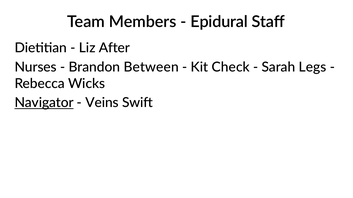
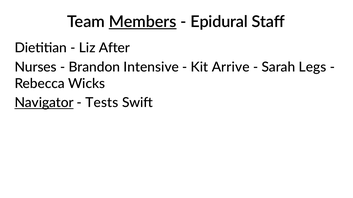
Members underline: none -> present (143, 22)
Between: Between -> Intensive (151, 67)
Check: Check -> Arrive (231, 67)
Veins: Veins -> Tests (102, 103)
